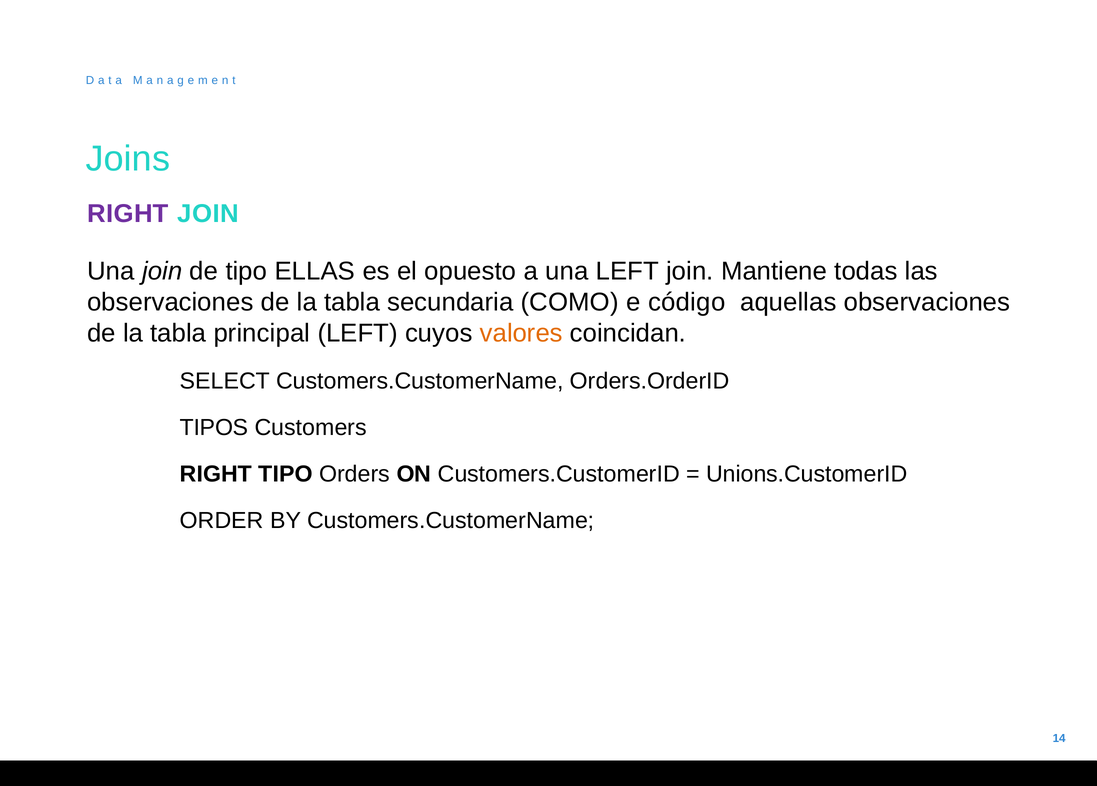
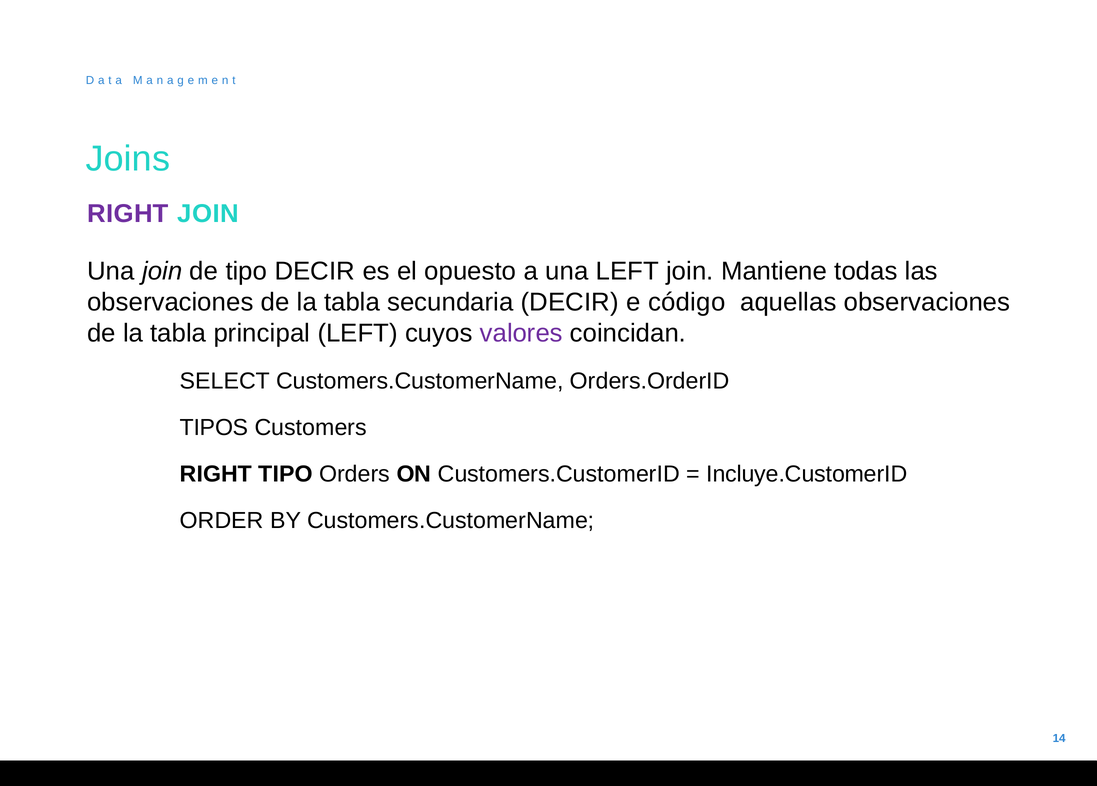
tipo ELLAS: ELLAS -> DECIR (315, 271)
secundaria COMO: COMO -> DECIR (570, 302)
valores colour: orange -> purple (521, 333)
Unions.CustomerID: Unions.CustomerID -> Incluye.CustomerID (807, 474)
